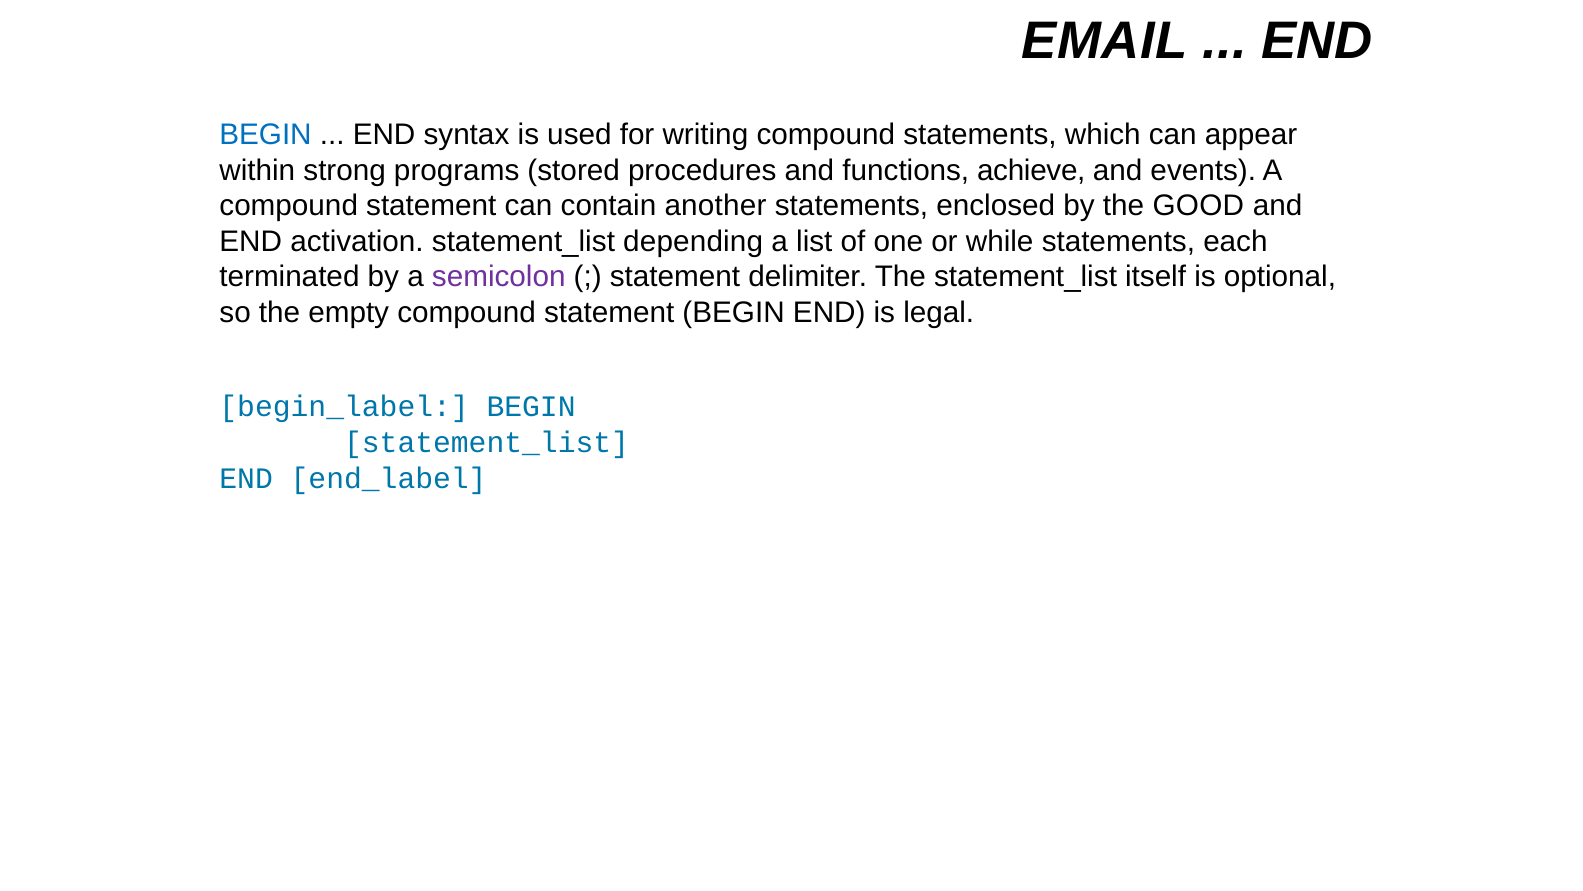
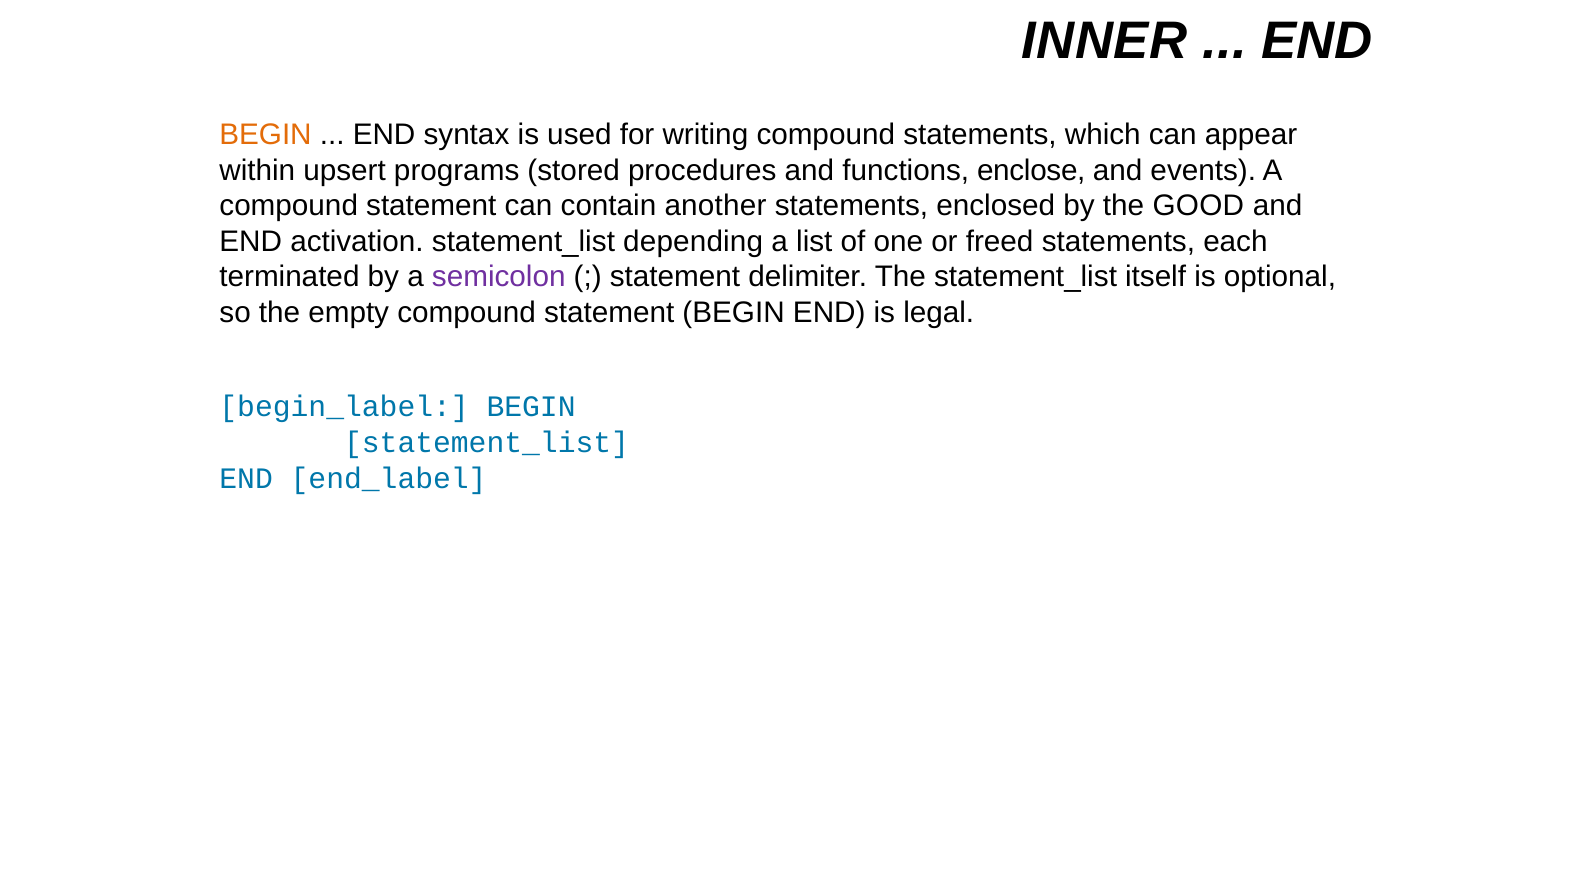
EMAIL: EMAIL -> INNER (1105, 41)
BEGIN colour: blue -> orange (266, 135)
strong: strong -> upsert (345, 170)
achieve: achieve -> enclose (1031, 170)
while: while -> freed (1000, 241)
